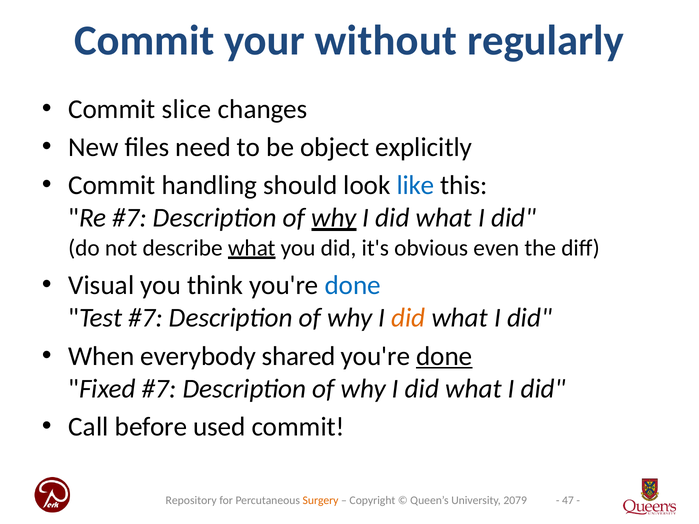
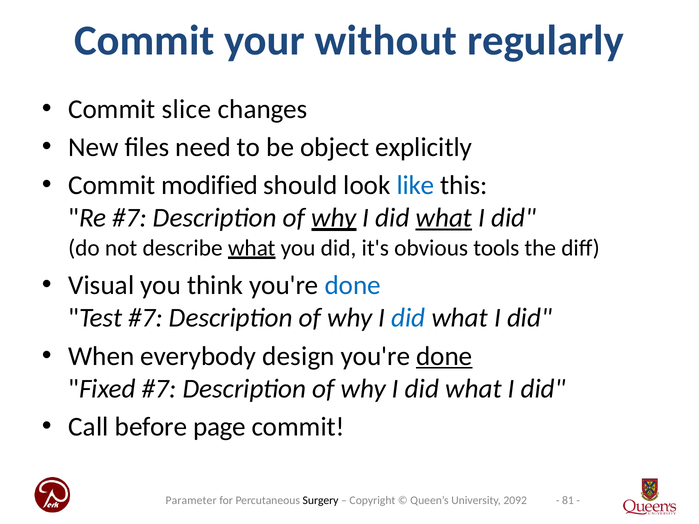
handling: handling -> modified (210, 185)
what underline: none -> present (444, 218)
even: even -> tools (496, 248)
did colour: orange -> blue (408, 318)
shared: shared -> design (299, 356)
used: used -> page (219, 427)
47: 47 -> 81 (568, 501)
Repository: Repository -> Parameter (191, 501)
Surgery colour: orange -> black (321, 501)
2079: 2079 -> 2092 (515, 501)
